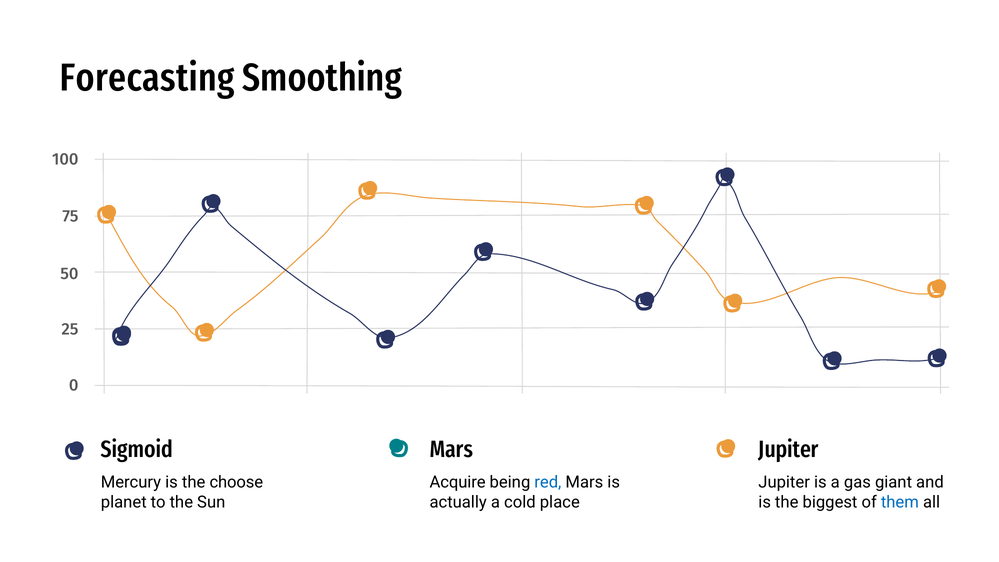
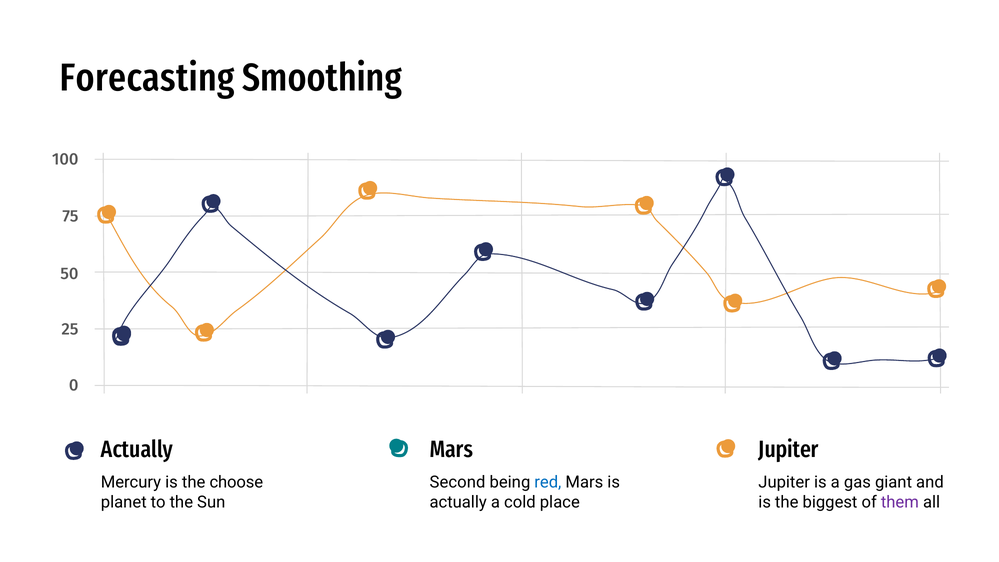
Sigmoid: Sigmoid -> Actually (137, 449)
Acquire: Acquire -> Second (458, 482)
them colour: blue -> purple (900, 502)
